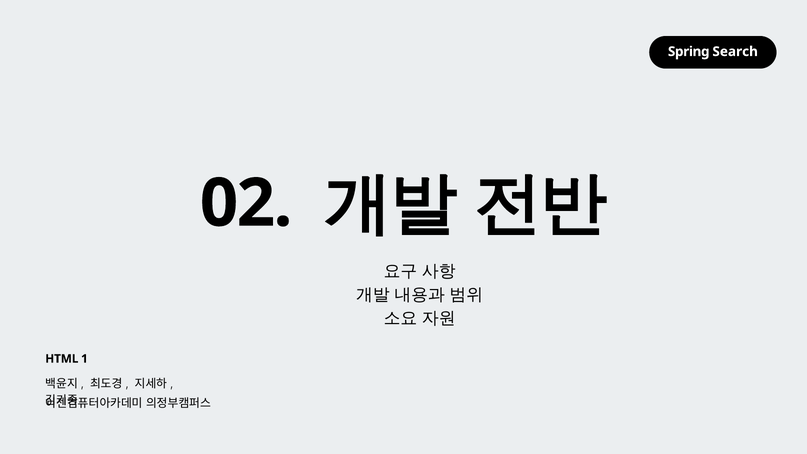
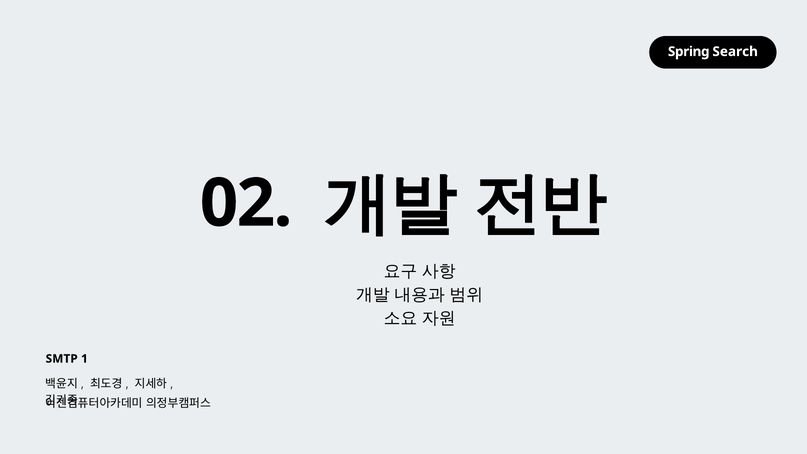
HTML: HTML -> SMTP (62, 359)
